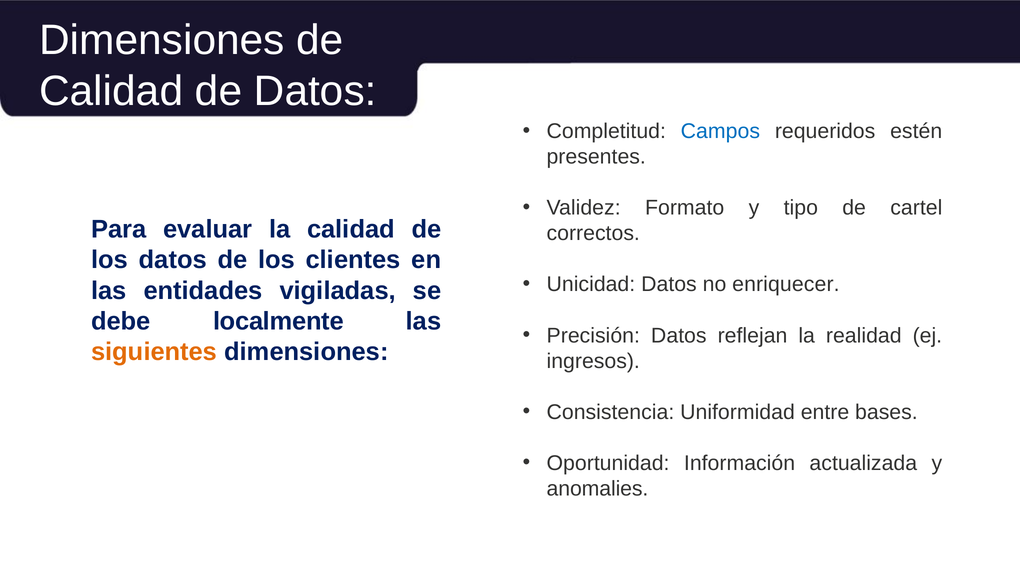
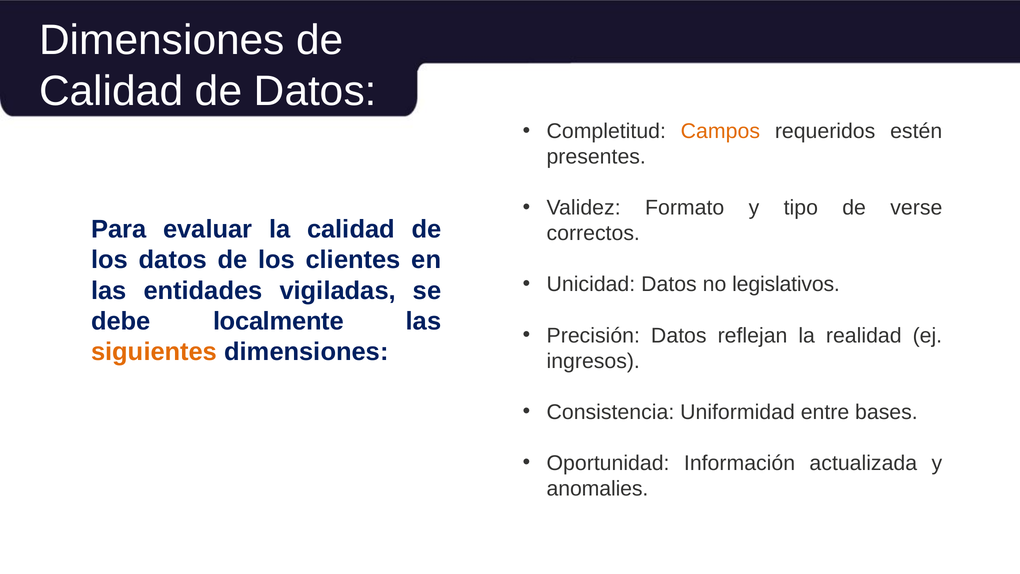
Campos colour: blue -> orange (720, 131)
cartel: cartel -> verse (916, 208)
enriquecer: enriquecer -> legislativos (786, 284)
